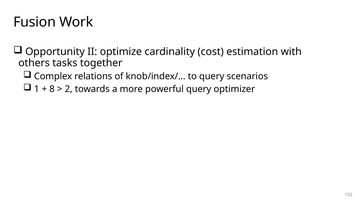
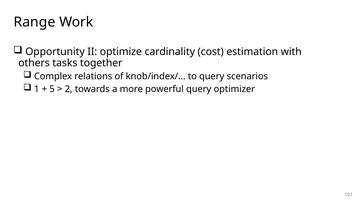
Fusion: Fusion -> Range (34, 22)
8: 8 -> 5 (52, 89)
